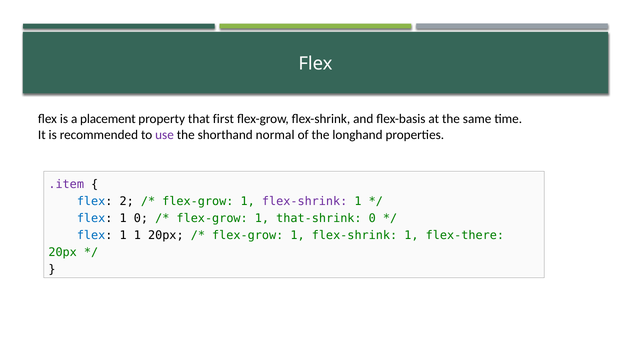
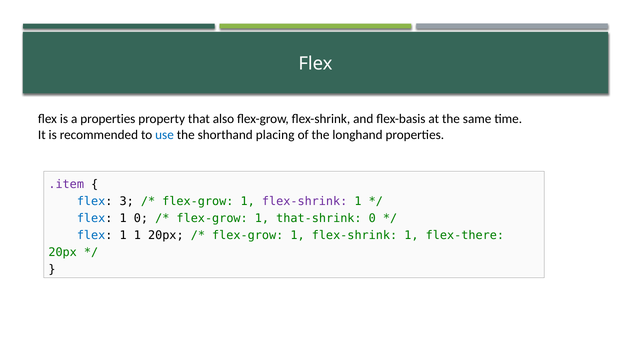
a placement: placement -> properties (108, 119)
first: first -> also (223, 119)
use colour: purple -> blue (165, 135)
normal: normal -> placing (275, 135)
2: 2 -> 3 (127, 201)
